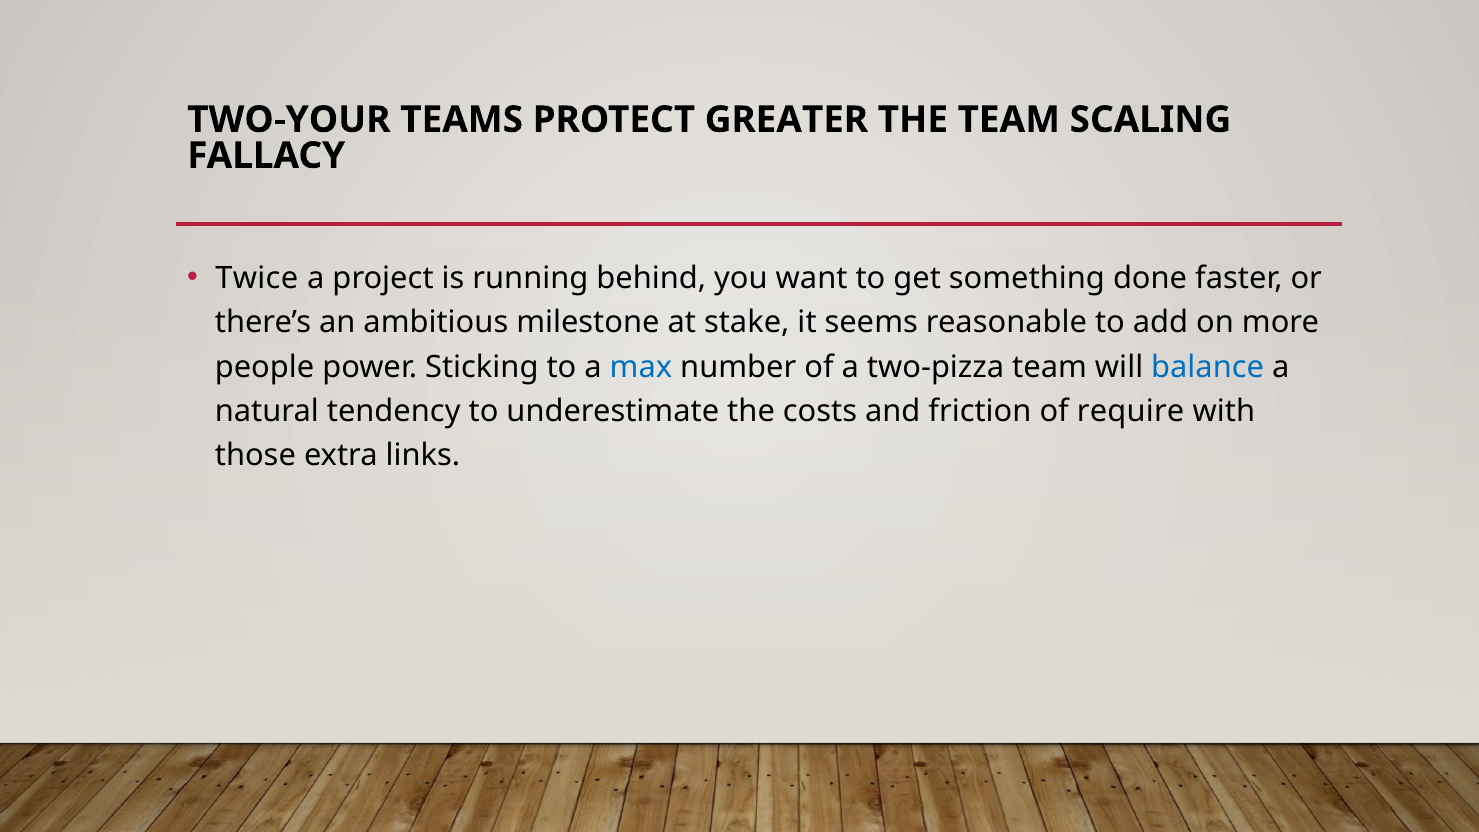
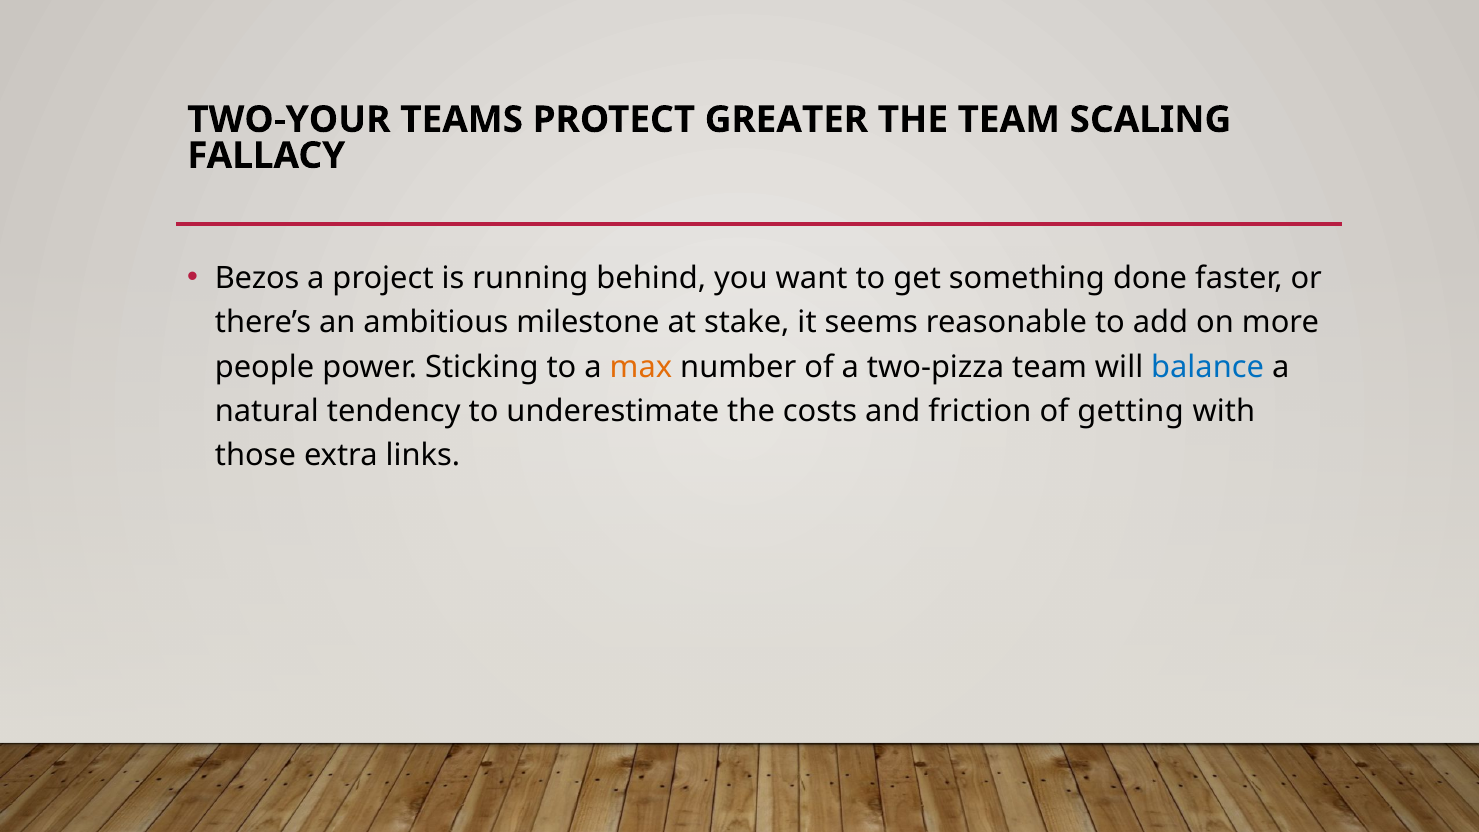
Twice: Twice -> Bezos (257, 278)
max colour: blue -> orange (641, 367)
require: require -> getting (1131, 411)
